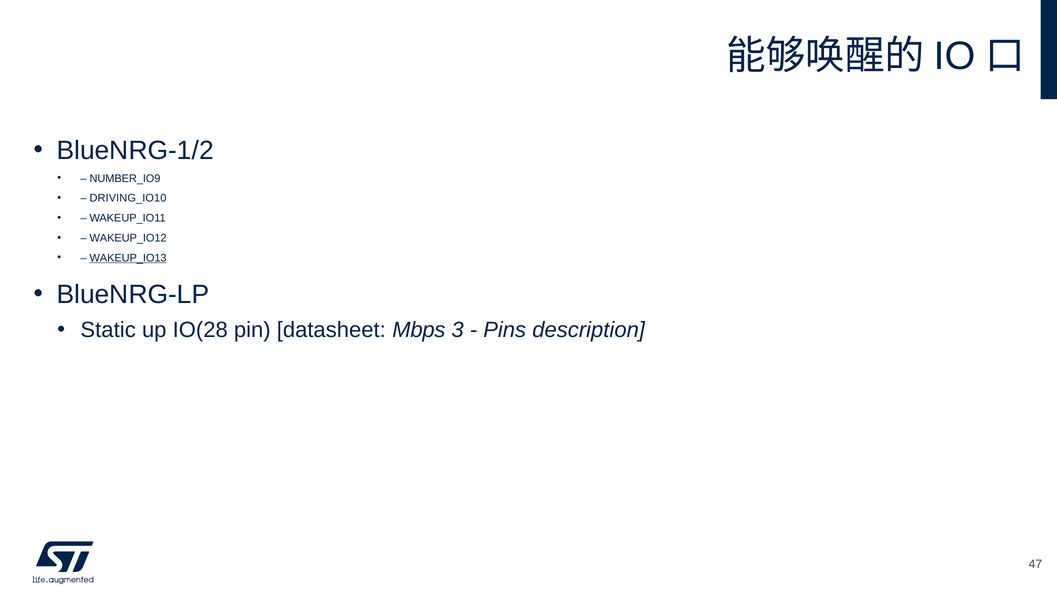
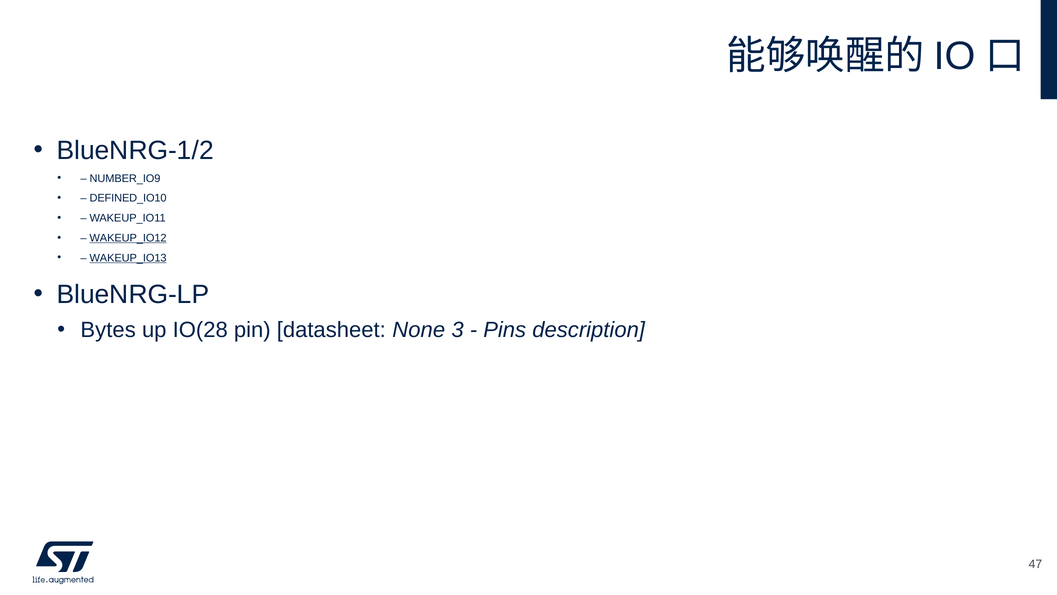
DRIVING_IO10: DRIVING_IO10 -> DEFINED_IO10 (128, 198)
WAKEUP_IO12 underline: none -> present (128, 238)
Static: Static -> Bytes (108, 330)
Mbps: Mbps -> None (419, 330)
